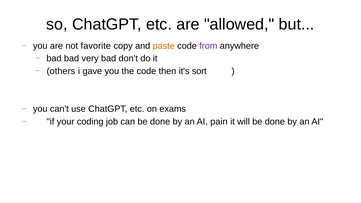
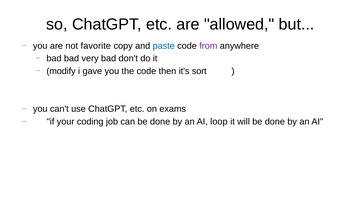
paste colour: orange -> blue (164, 46)
others: others -> modify (61, 71)
pain: pain -> loop (219, 122)
